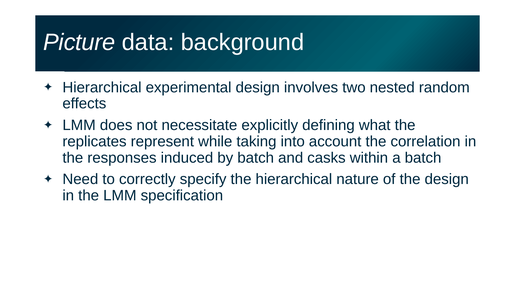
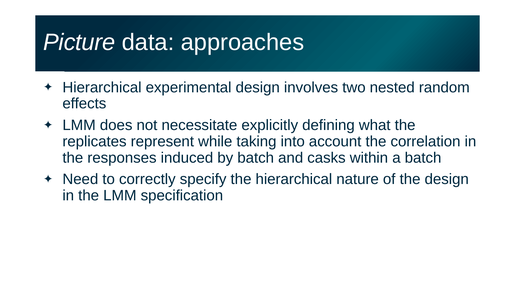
background: background -> approaches (242, 42)
